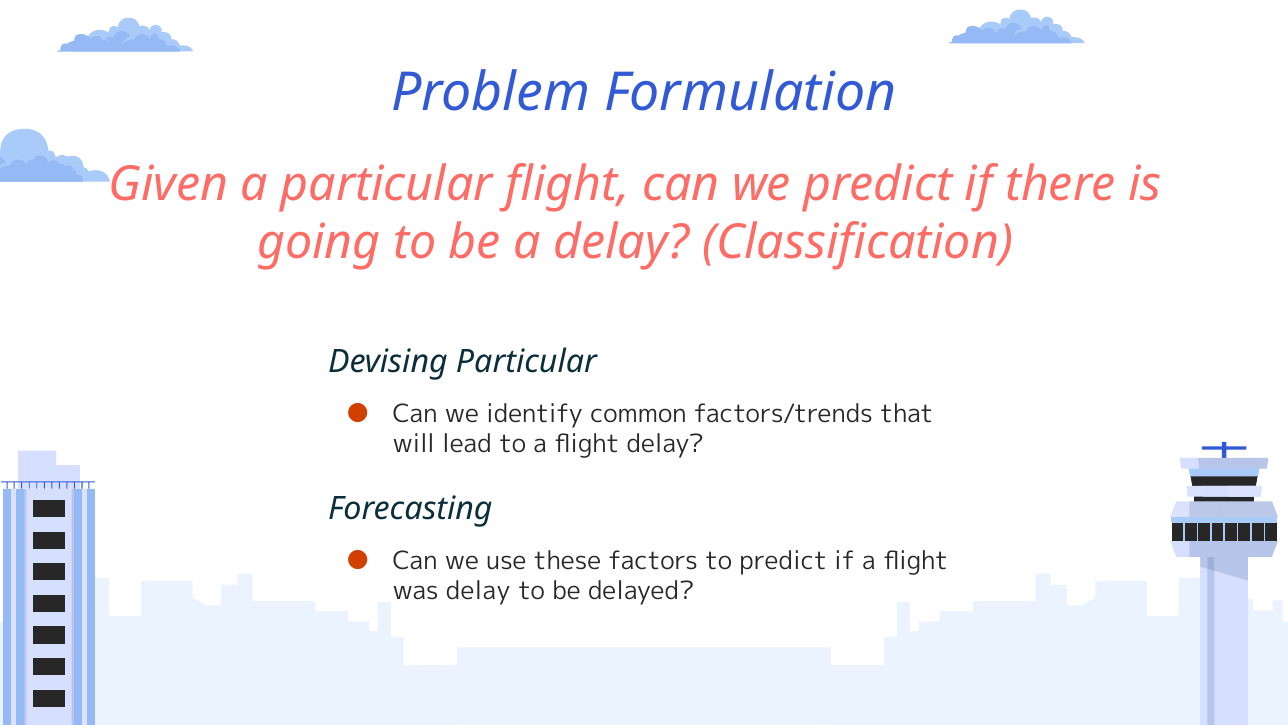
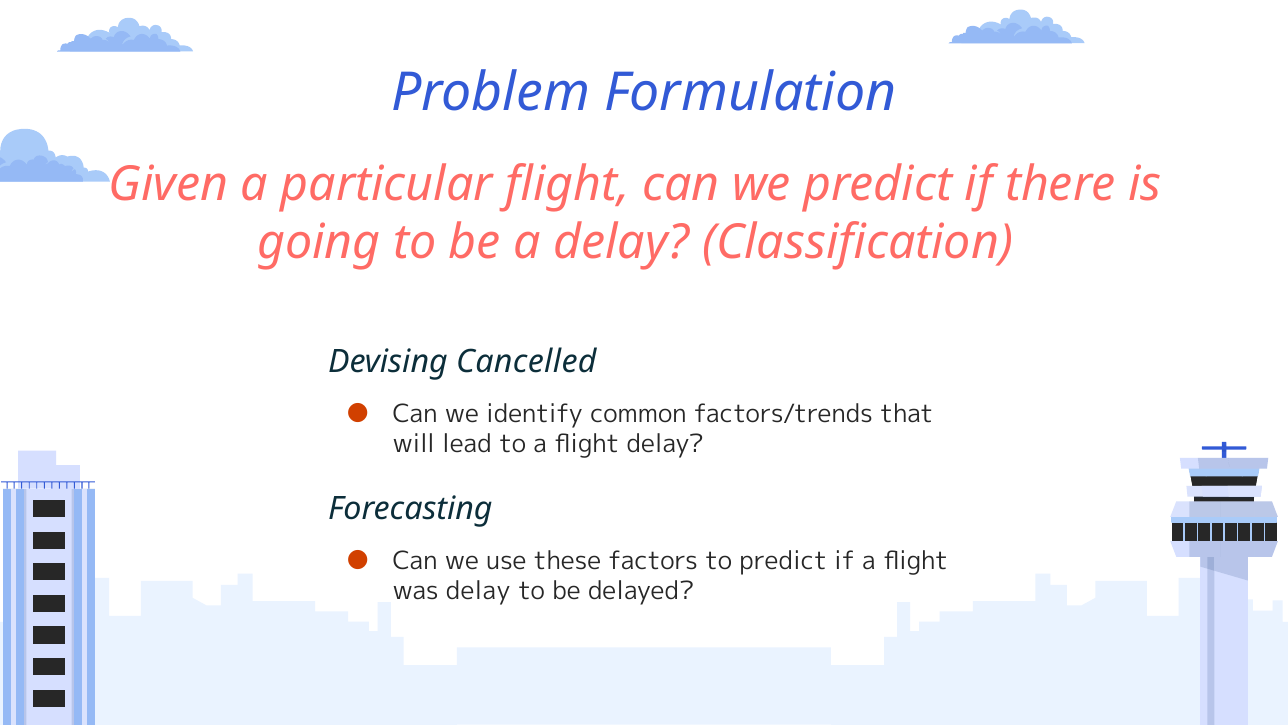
Devising Particular: Particular -> Cancelled (526, 362)
